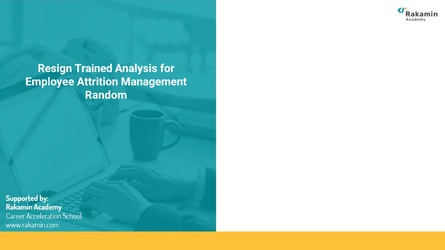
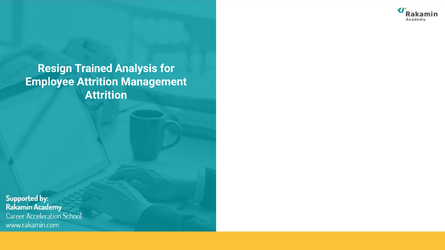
Random: Random -> Attrition (106, 95)
